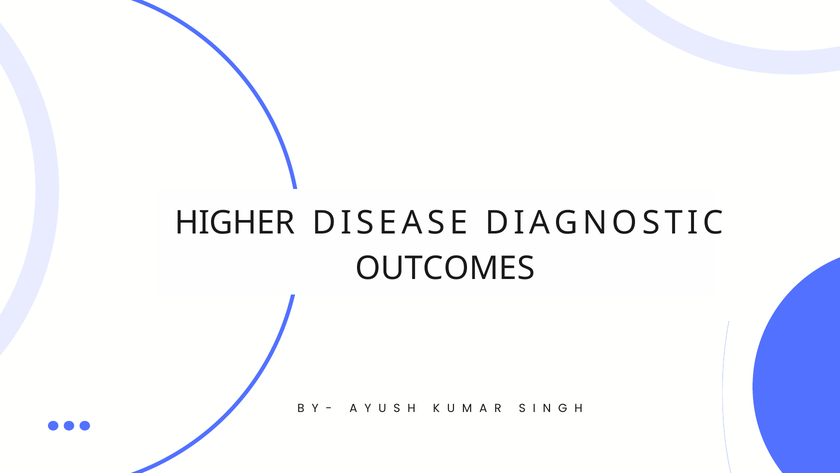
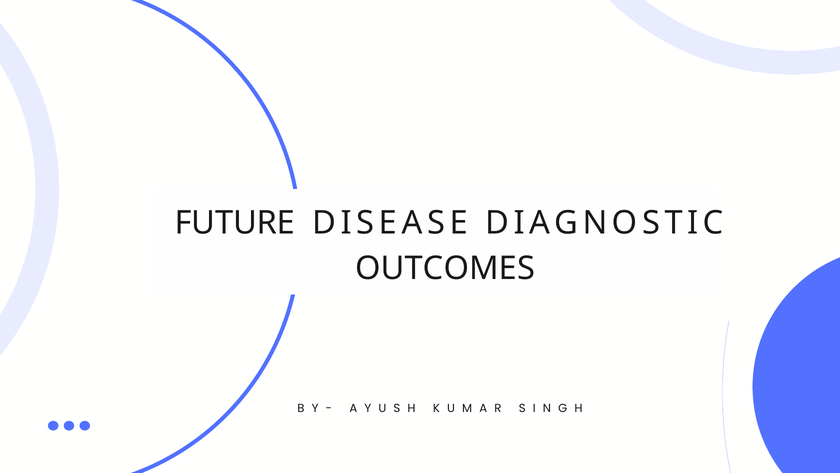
HIGHER: HIGHER -> FUTURE (235, 223)
